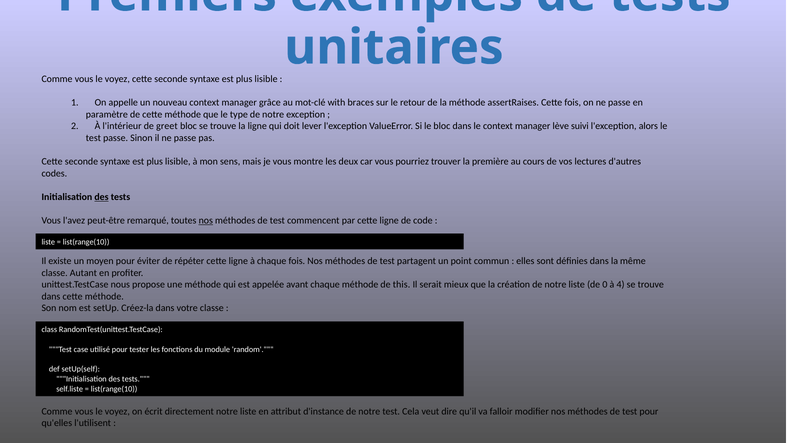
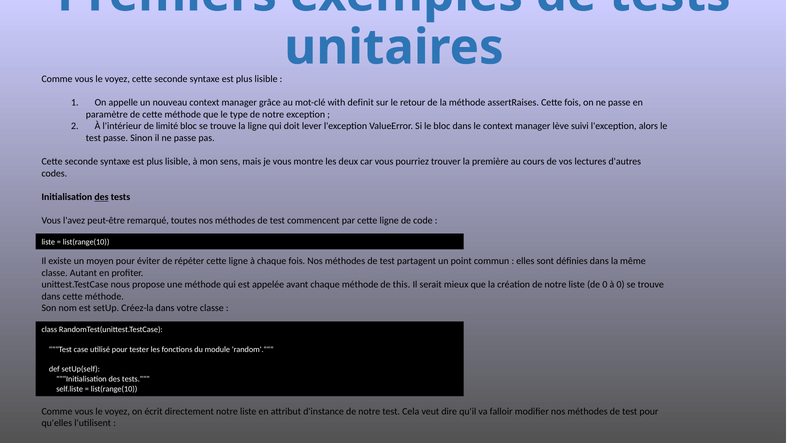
braces: braces -> definit (361, 103)
greet: greet -> limité (167, 126)
nos underline: present -> none (206, 221)
à 4: 4 -> 0 (621, 285)
